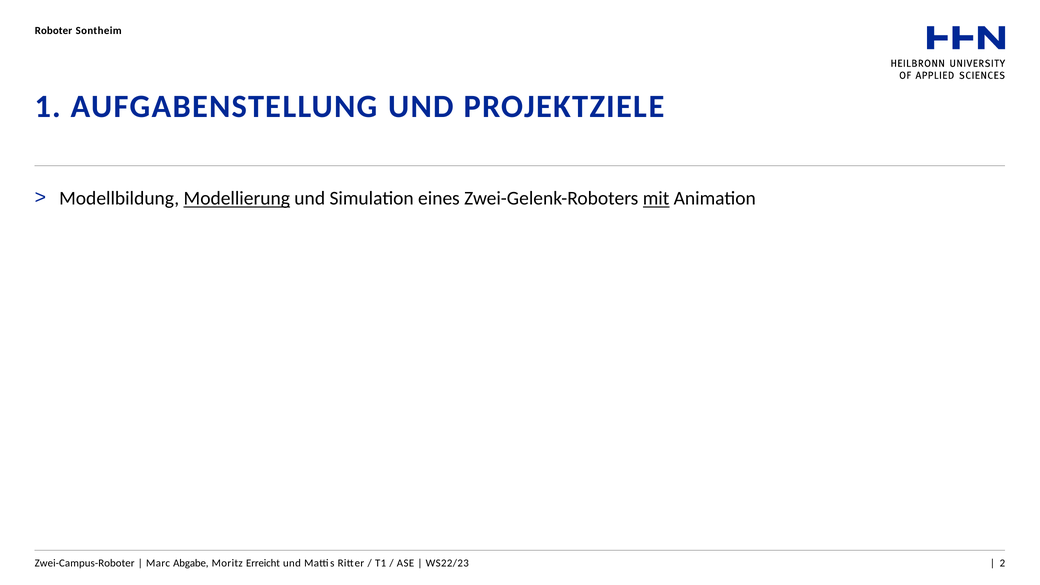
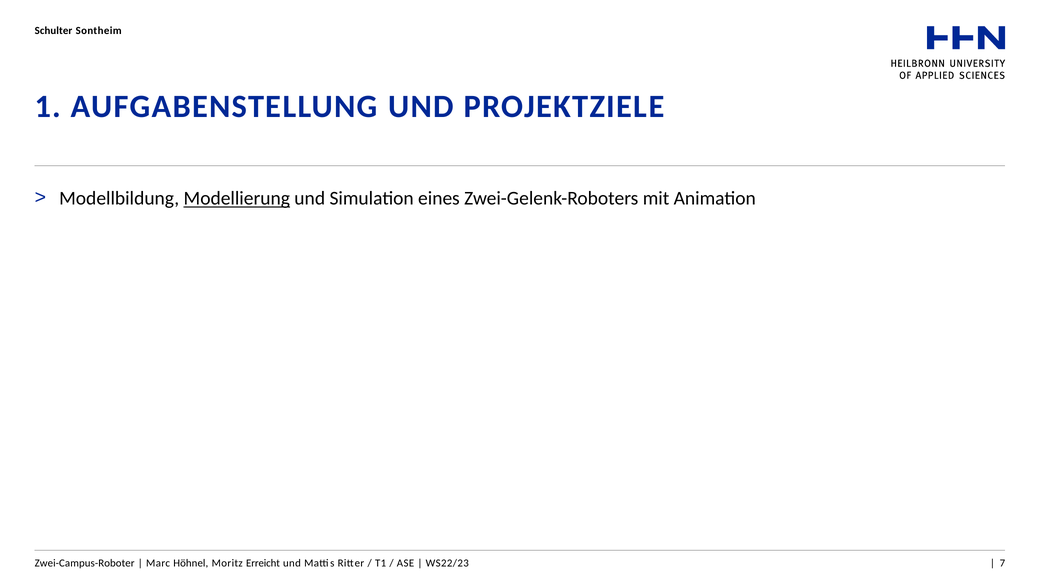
Roboter: Roboter -> Schulter (53, 31)
mit underline: present -> none (656, 199)
Abgabe: Abgabe -> Höhnel (191, 563)
2: 2 -> 7 (1002, 563)
